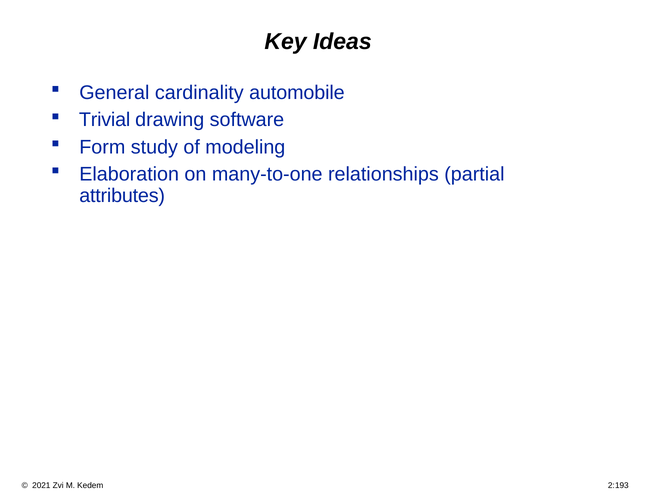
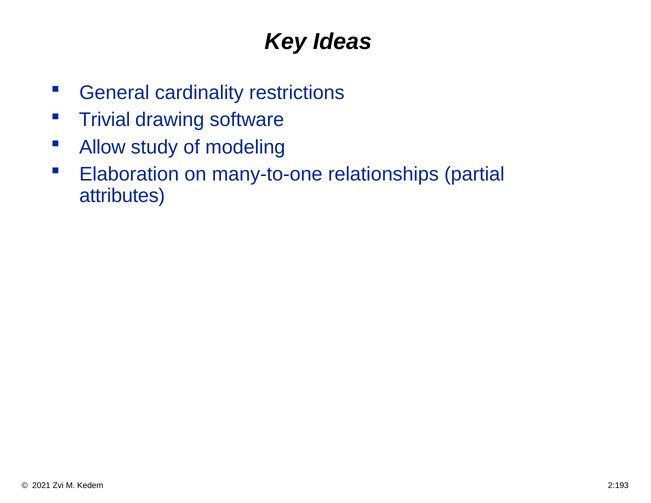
automobile: automobile -> restrictions (297, 93)
Form: Form -> Allow (102, 147)
